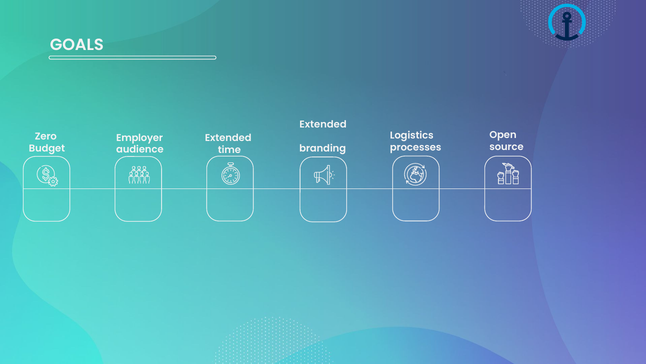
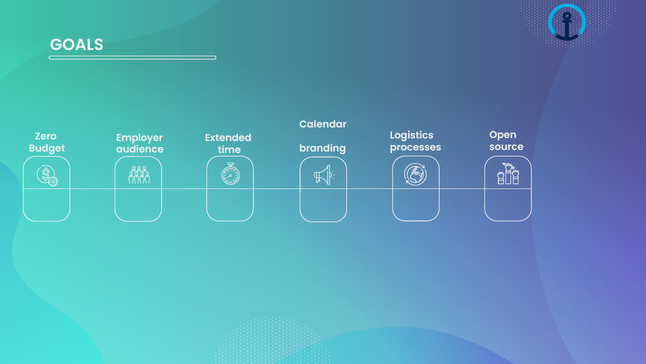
Extended: Extended -> Calendar (323, 124)
